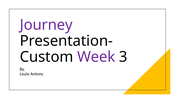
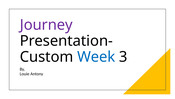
Week colour: purple -> blue (96, 57)
